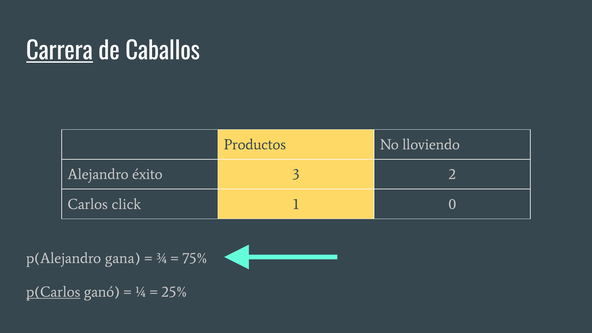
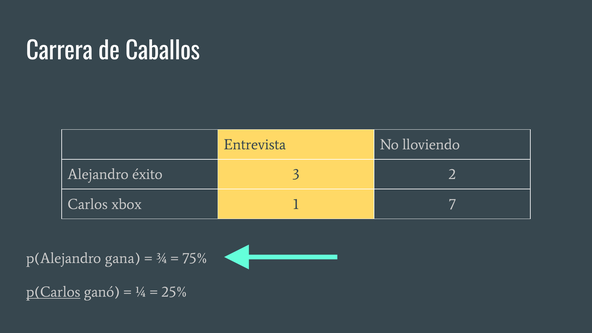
Carrera underline: present -> none (60, 51)
Productos: Productos -> Entrevista (255, 145)
click: click -> xbox (127, 204)
0: 0 -> 7 (452, 204)
